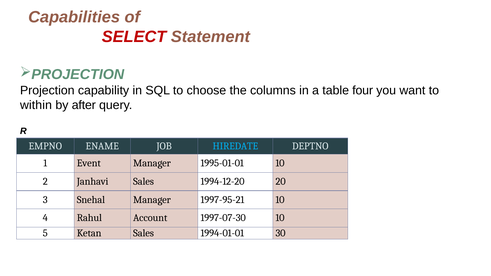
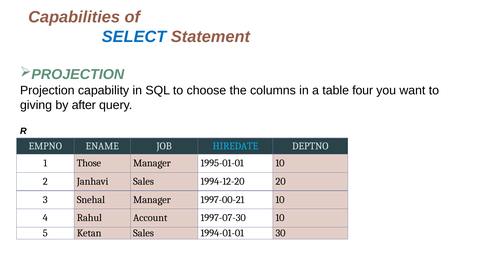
SELECT colour: red -> blue (134, 37)
within: within -> giving (36, 105)
Event: Event -> Those (89, 163)
1997-95-21: 1997-95-21 -> 1997-00-21 (222, 200)
